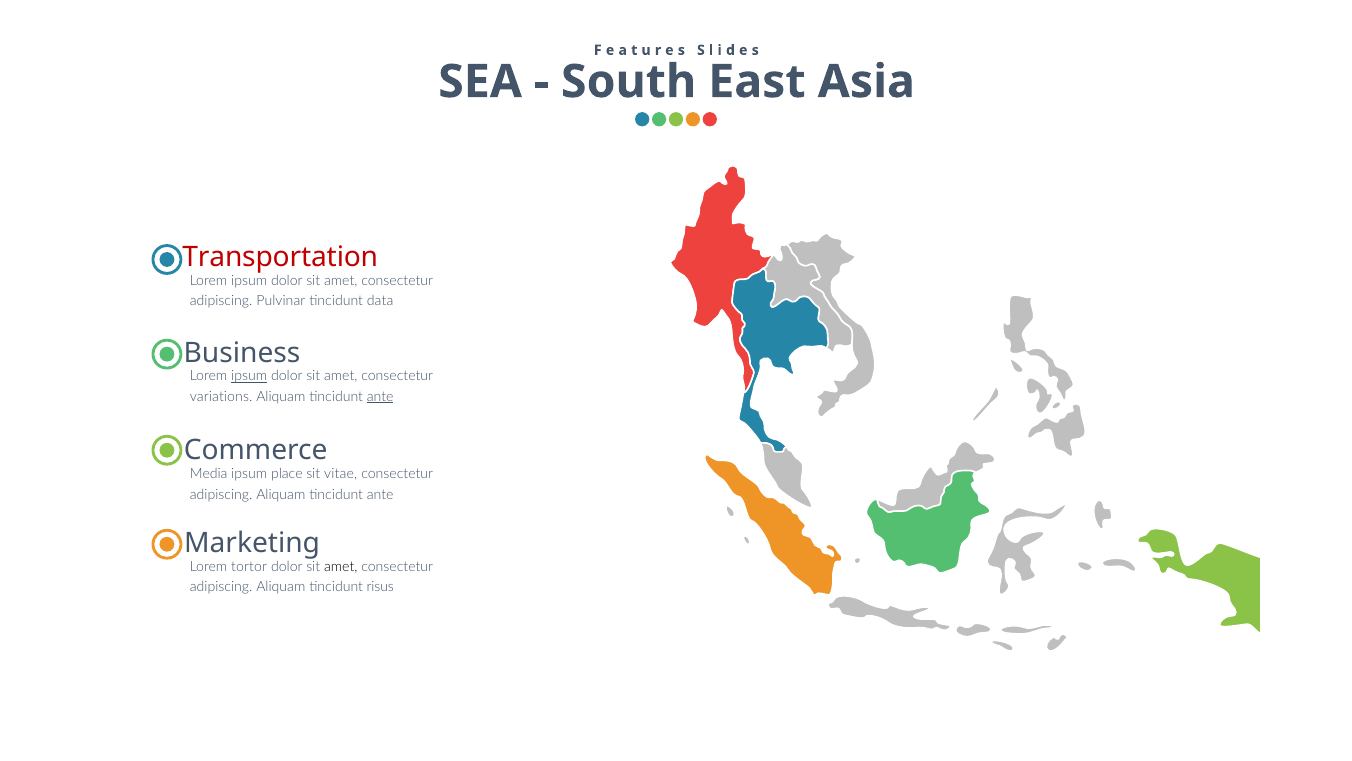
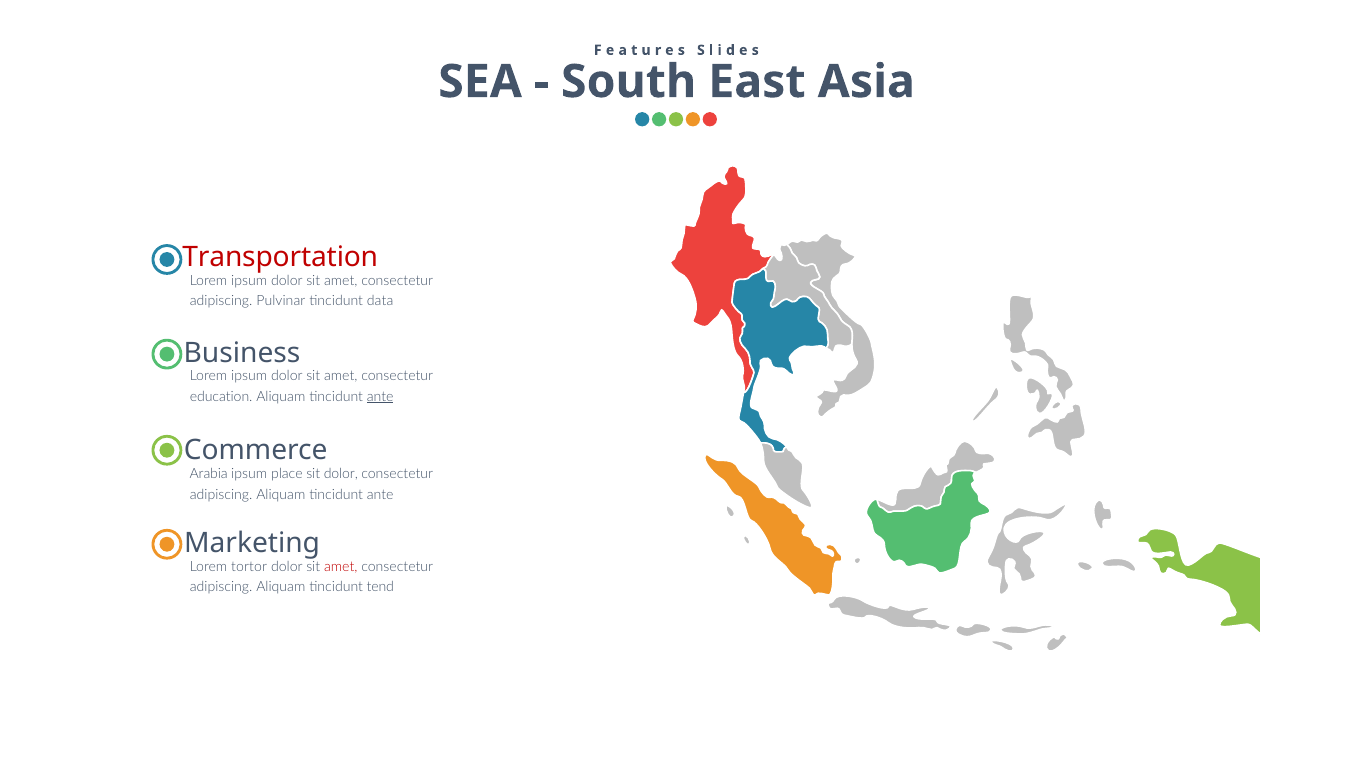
ipsum underline: present -> none (249, 376)
variations: variations -> education (221, 396)
Media: Media -> Arabia (209, 474)
sit vitae: vitae -> dolor (341, 474)
amet colour: black -> red (341, 567)
risus: risus -> tend (380, 587)
